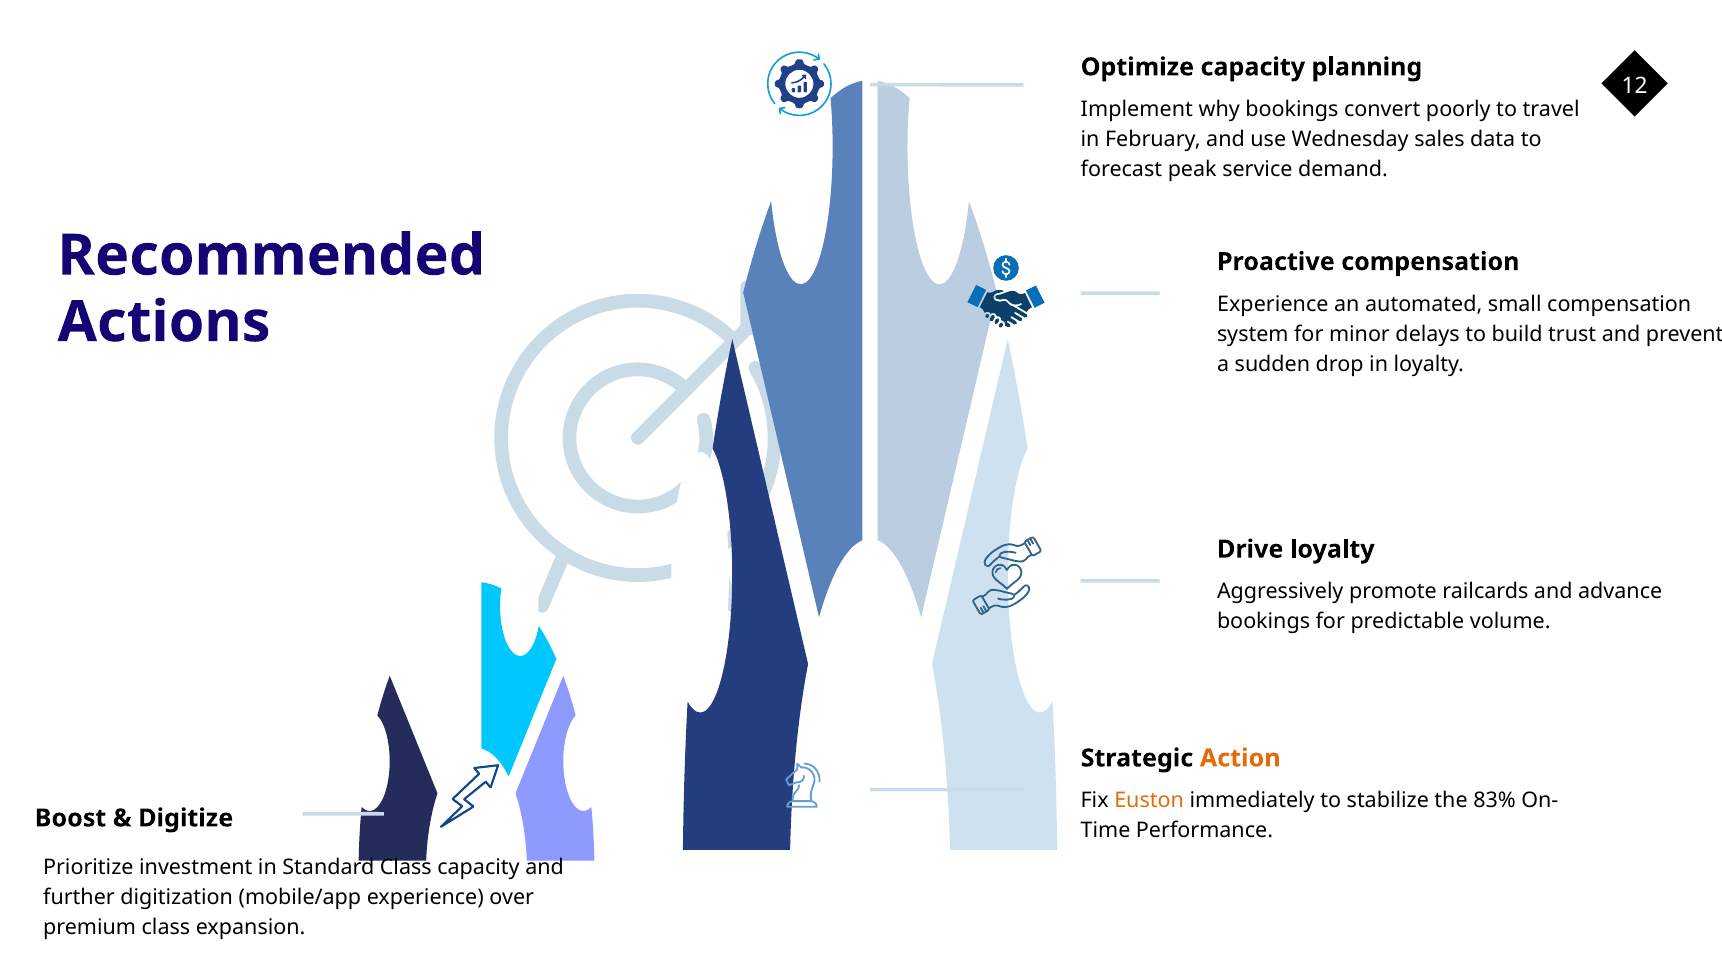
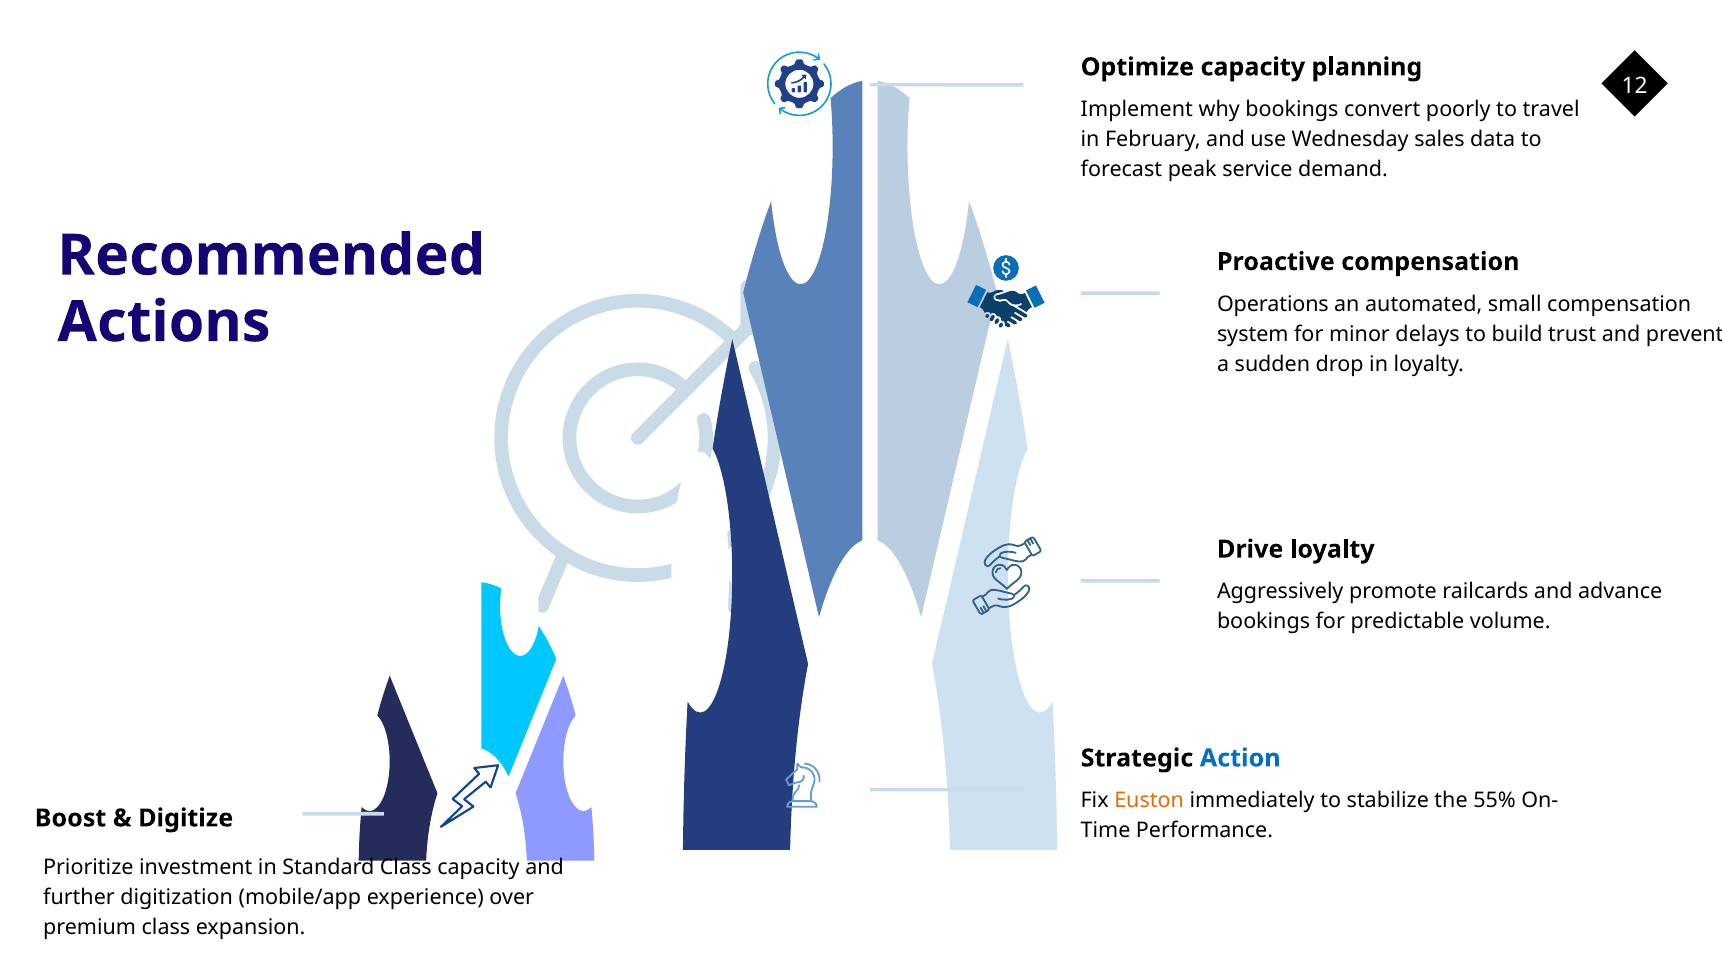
Experience: Experience -> Operations (1273, 304)
Action colour: orange -> blue (1240, 759)
83%: 83% -> 55% (1495, 801)
